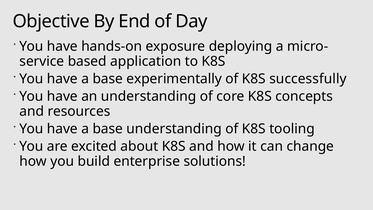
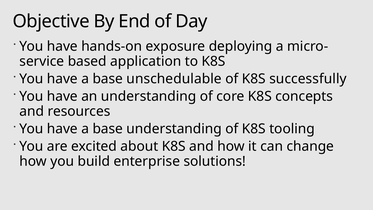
experimentally: experimentally -> unschedulable (174, 79)
